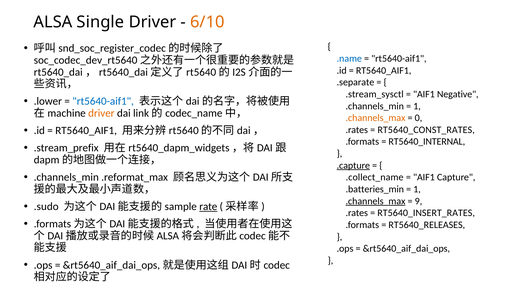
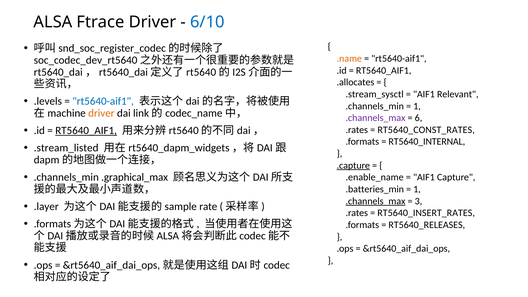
Single: Single -> Ftrace (101, 22)
6/10 colour: orange -> blue (207, 22)
.name colour: blue -> orange (349, 59)
.separate: .separate -> .allocates (355, 82)
Negative: Negative -> Relevant (458, 94)
.lower: .lower -> .levels (48, 101)
.channels_max colour: orange -> purple (375, 118)
0: 0 -> 6 (418, 118)
RT5640_AIF1 underline: none -> present (86, 131)
.stream_prefix: .stream_prefix -> .stream_listed (66, 148)
.reformat_max: .reformat_max -> .graphical_max (135, 177)
.collect_name: .collect_name -> .enable_name (375, 177)
9: 9 -> 3 (418, 201)
.sudo: .sudo -> .layer (46, 207)
rate underline: present -> none (208, 207)
